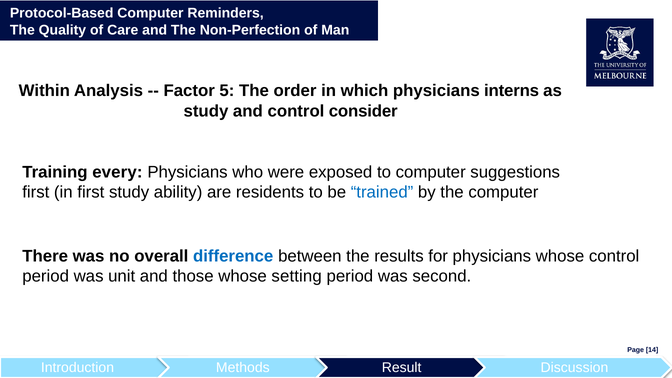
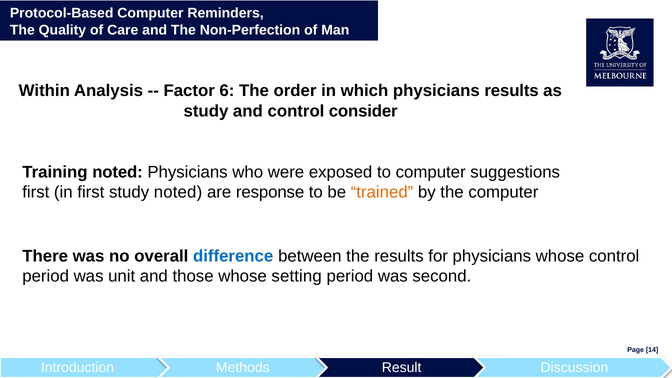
5: 5 -> 6 (227, 91)
physicians interns: interns -> results (512, 91)
Training every: every -> noted (118, 172)
study ability: ability -> noted (178, 192)
residents: residents -> response (270, 192)
trained colour: blue -> orange (382, 192)
